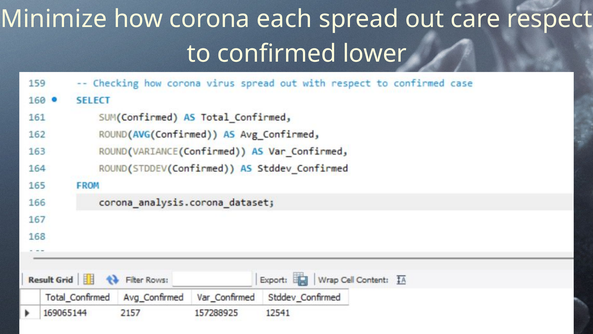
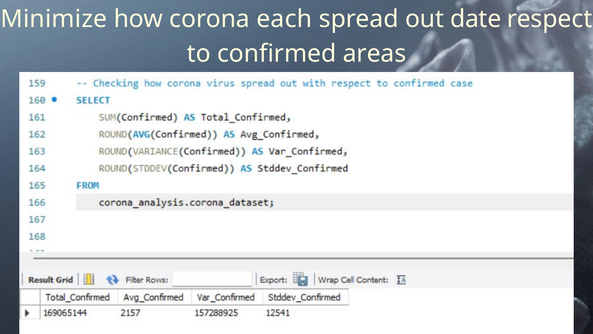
care: care -> date (476, 19)
lower: lower -> areas (375, 54)
